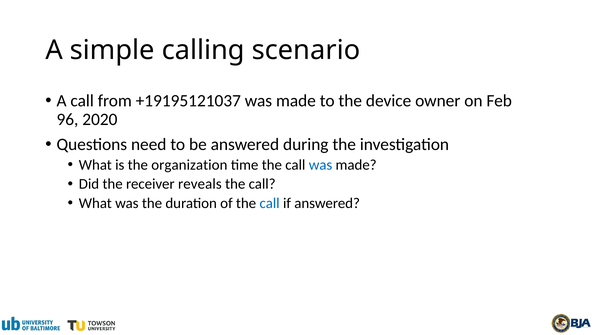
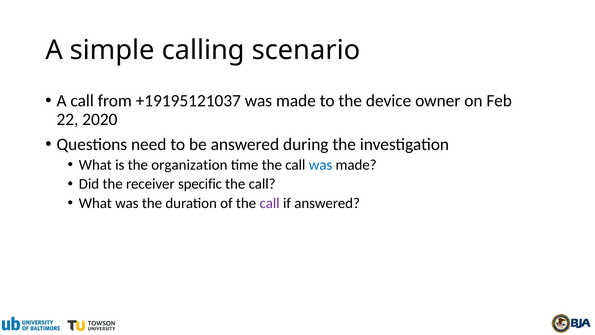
96: 96 -> 22 (67, 119)
reveals: reveals -> specific (200, 184)
call colour: blue -> purple (270, 203)
